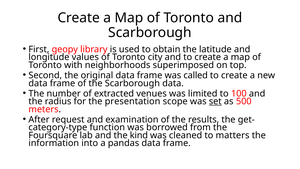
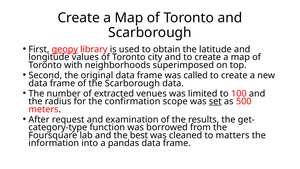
geopy underline: none -> present (65, 49)
presentation: presentation -> confirmation (133, 101)
kind: kind -> best (139, 135)
